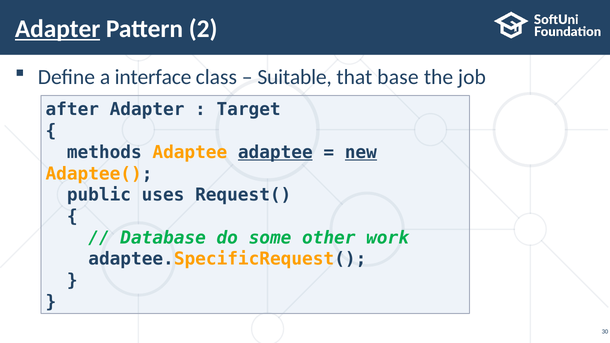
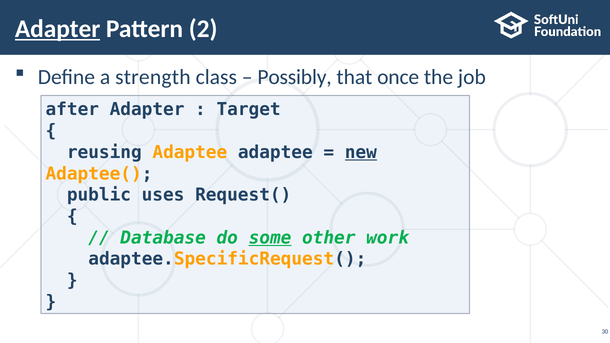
interface: interface -> strength (153, 77)
Suitable: Suitable -> Possibly (295, 77)
base: base -> once (398, 77)
methods: methods -> reusing (104, 152)
adaptee underline: present -> none (275, 152)
some underline: none -> present (270, 238)
